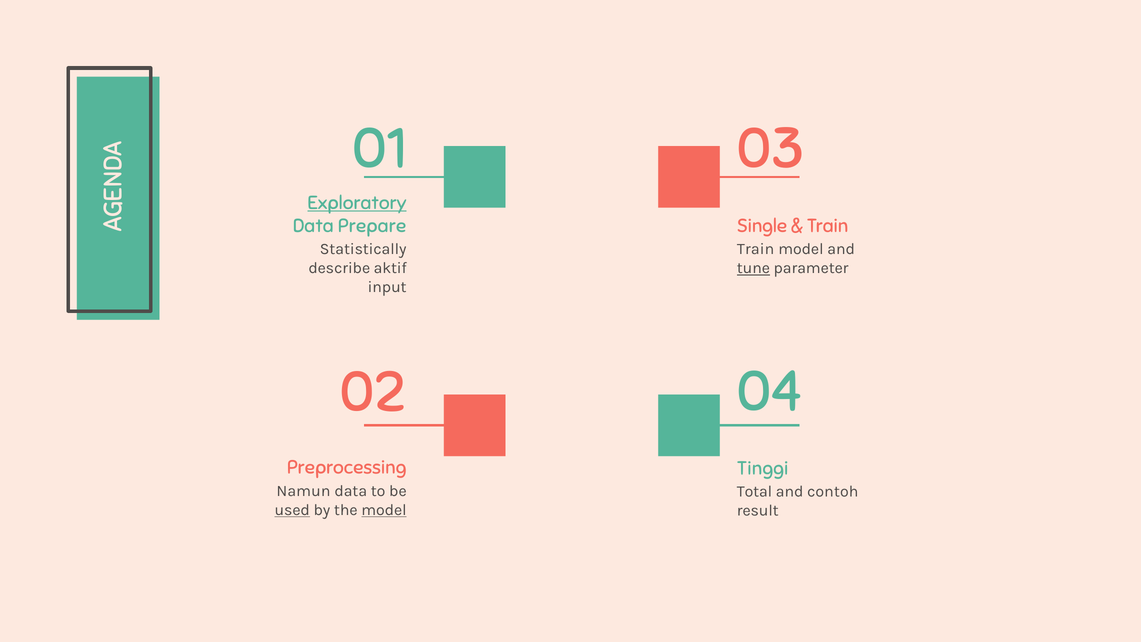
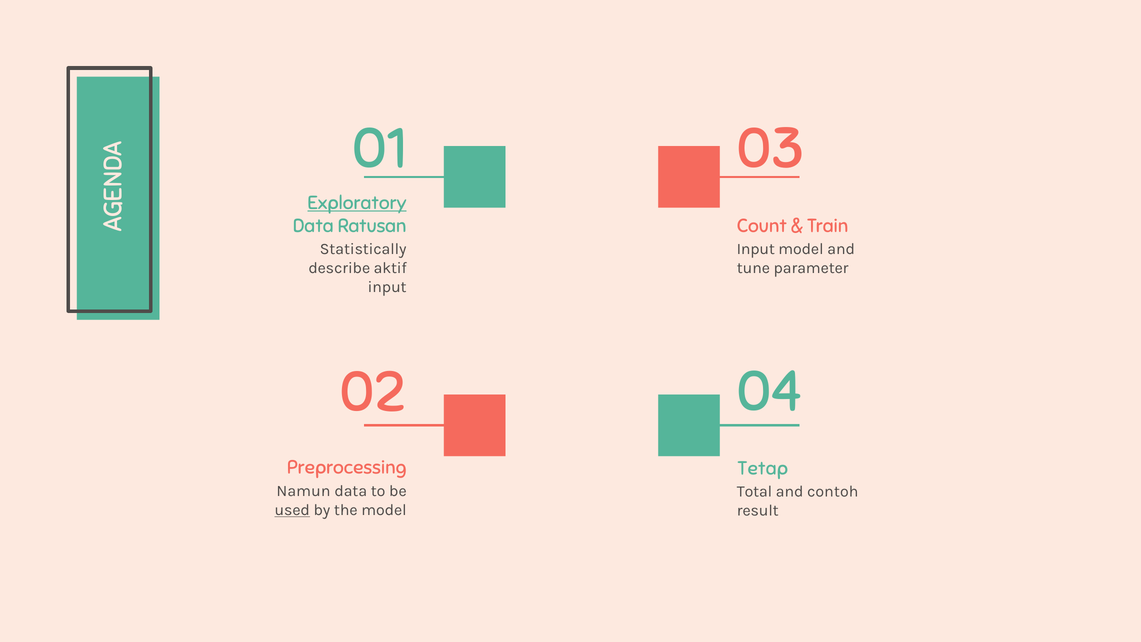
Prepare: Prepare -> Ratusan (372, 226)
Single: Single -> Count (762, 226)
Train: Train -> Input (756, 249)
tune underline: present -> none (753, 268)
Tinggi: Tinggi -> Tetap (763, 468)
model underline: present -> none (384, 510)
